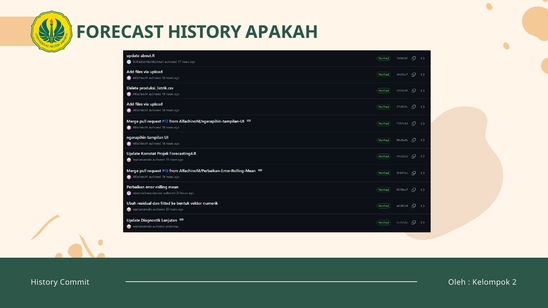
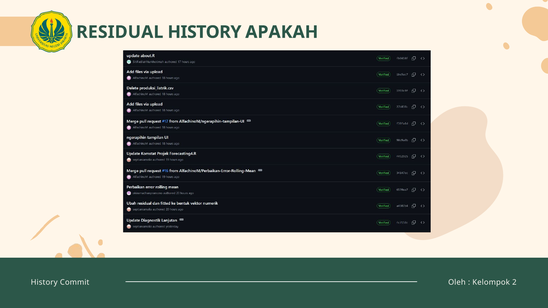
FORECAST: FORECAST -> RESIDUAL (120, 32)
